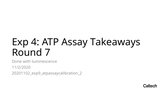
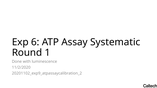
4: 4 -> 6 (35, 42)
Takeaways: Takeaways -> Systematic (115, 42)
7: 7 -> 1 (47, 53)
